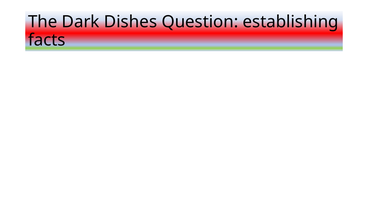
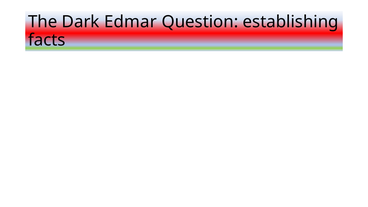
Dishes: Dishes -> Edmar (130, 22)
